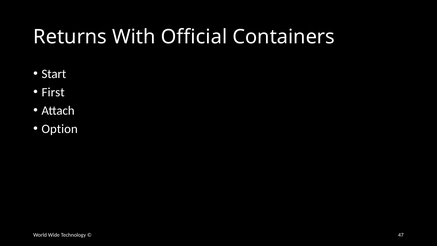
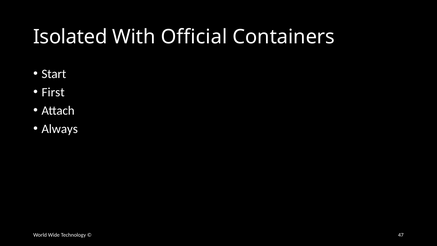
Returns: Returns -> Isolated (70, 37)
Option: Option -> Always (60, 129)
